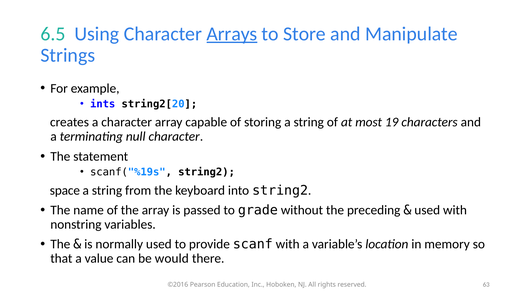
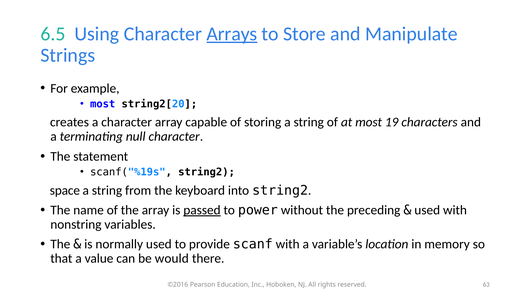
ints: ints -> most (103, 104)
passed underline: none -> present (202, 210)
grade: grade -> power (258, 210)
